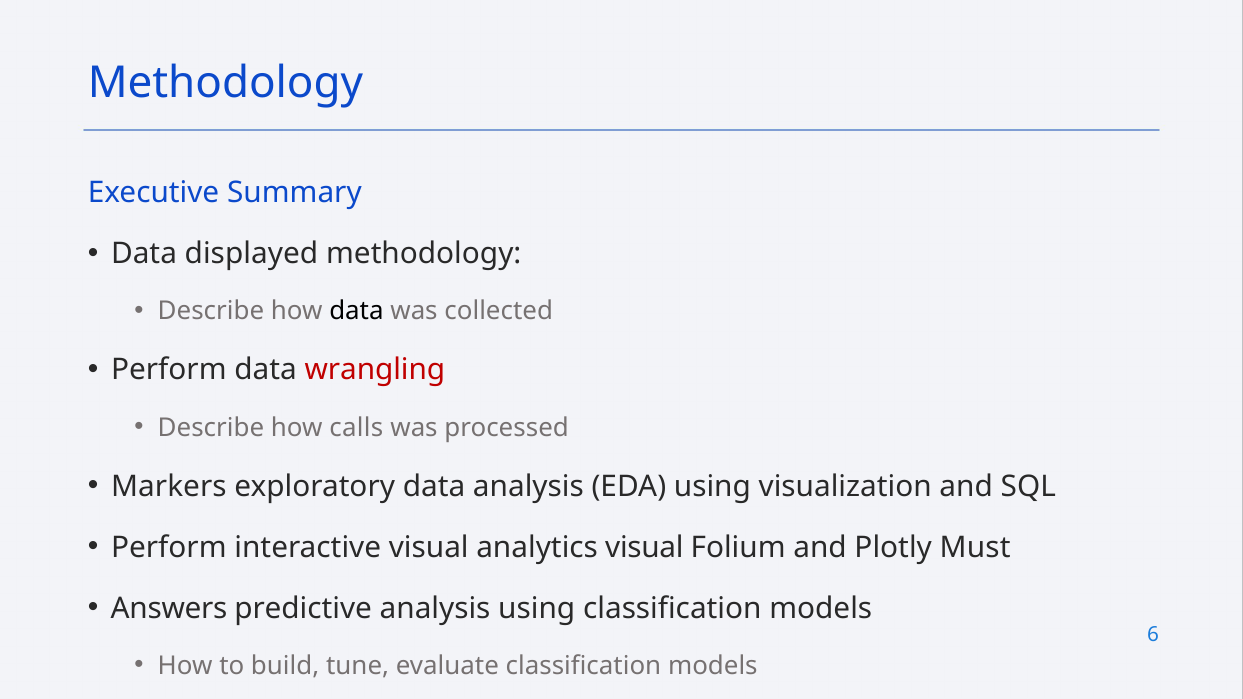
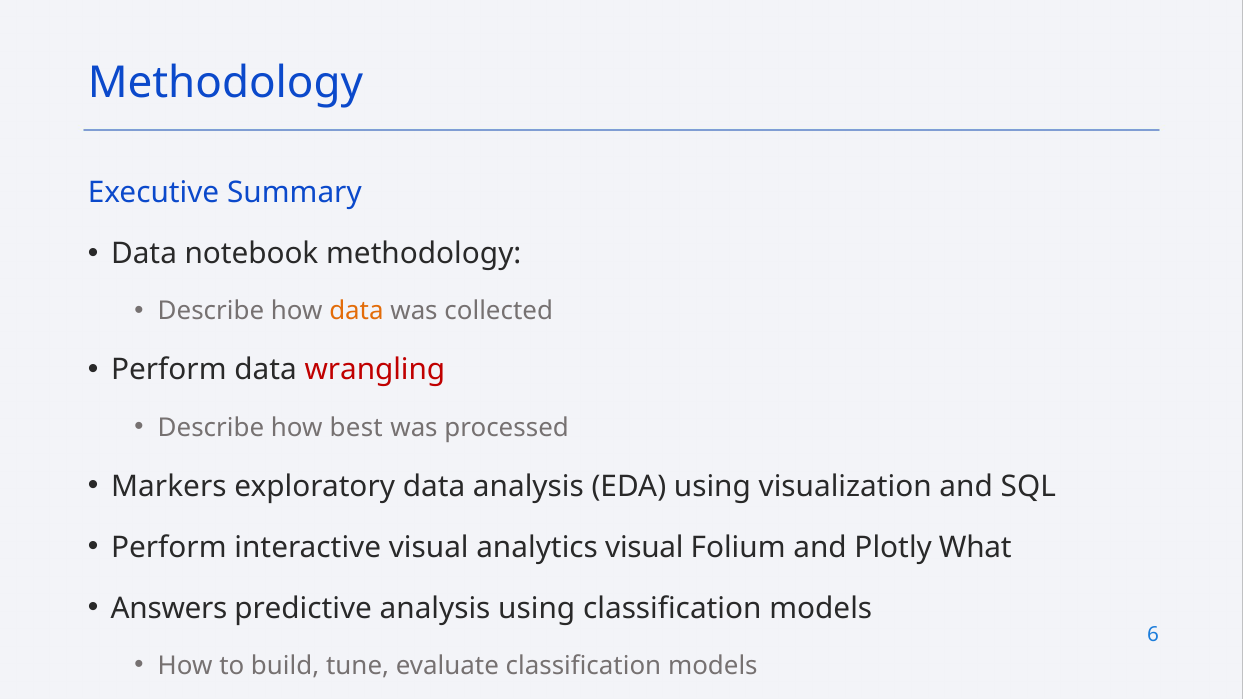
displayed: displayed -> notebook (251, 254)
data colour: black -> orange (356, 311)
calls: calls -> best (356, 428)
Must: Must -> What (975, 548)
